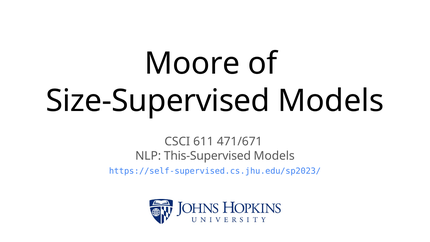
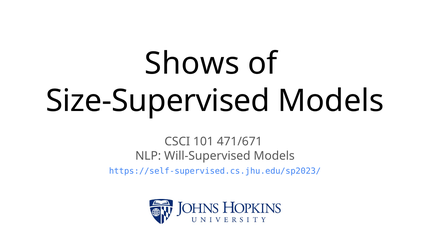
Moore: Moore -> Shows (192, 64)
611: 611 -> 101 (203, 141)
This-Supervised: This-Supervised -> Will-Supervised (207, 156)
